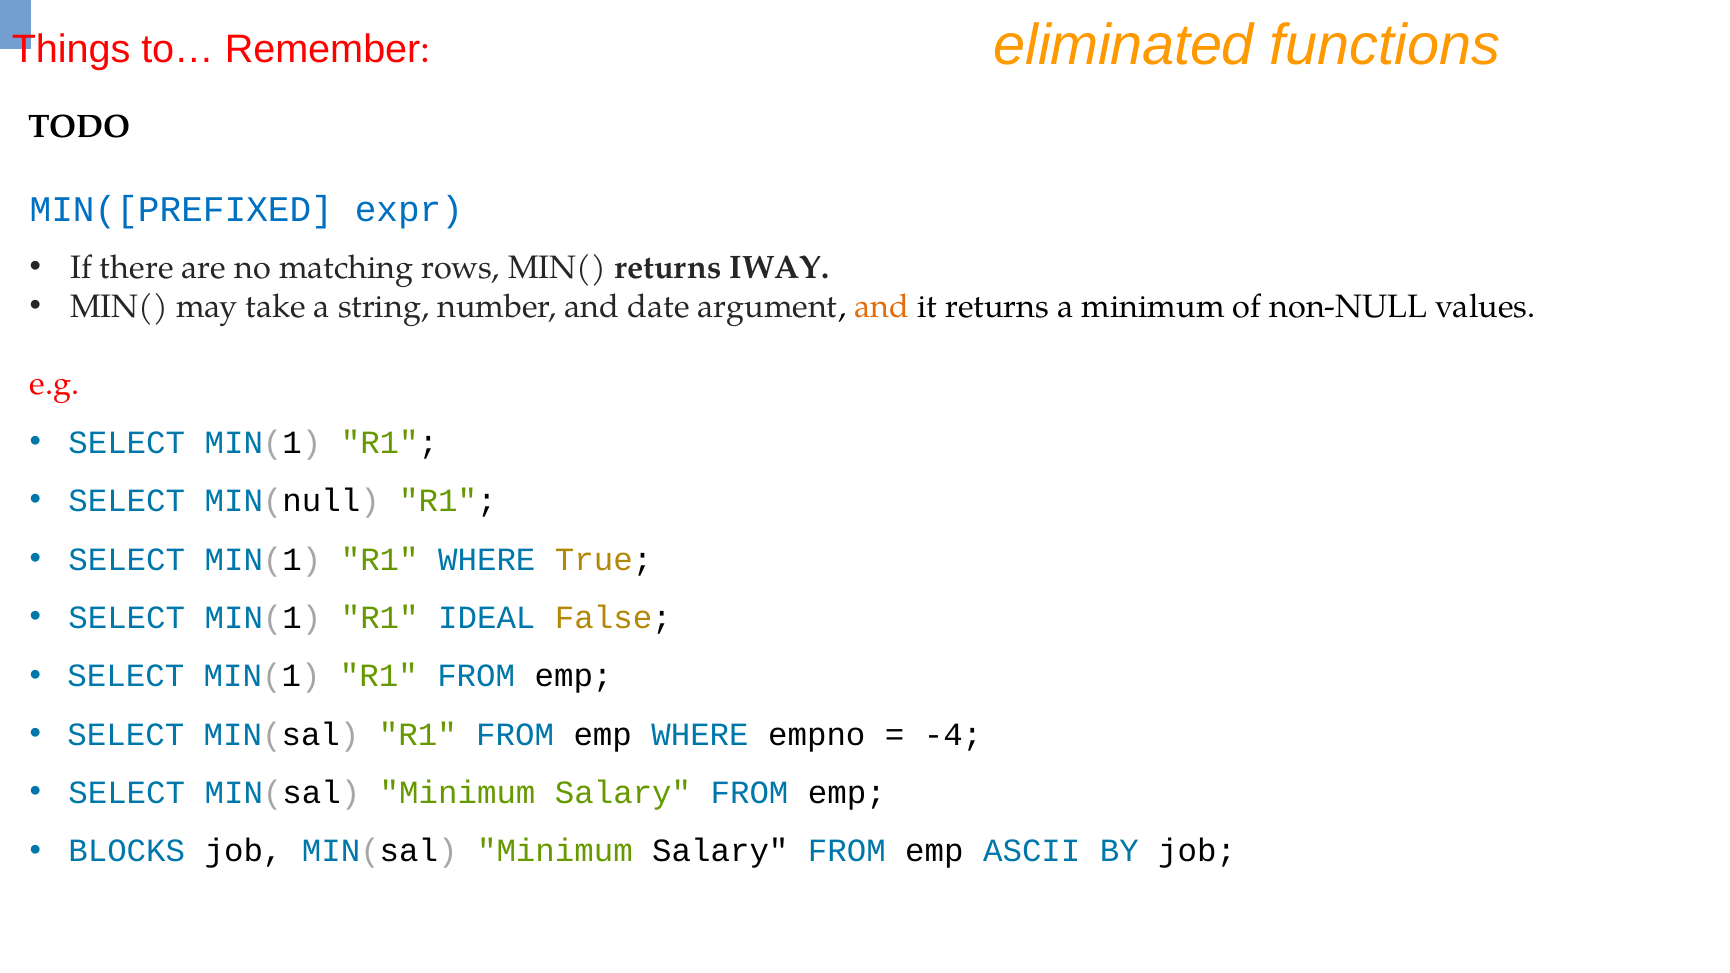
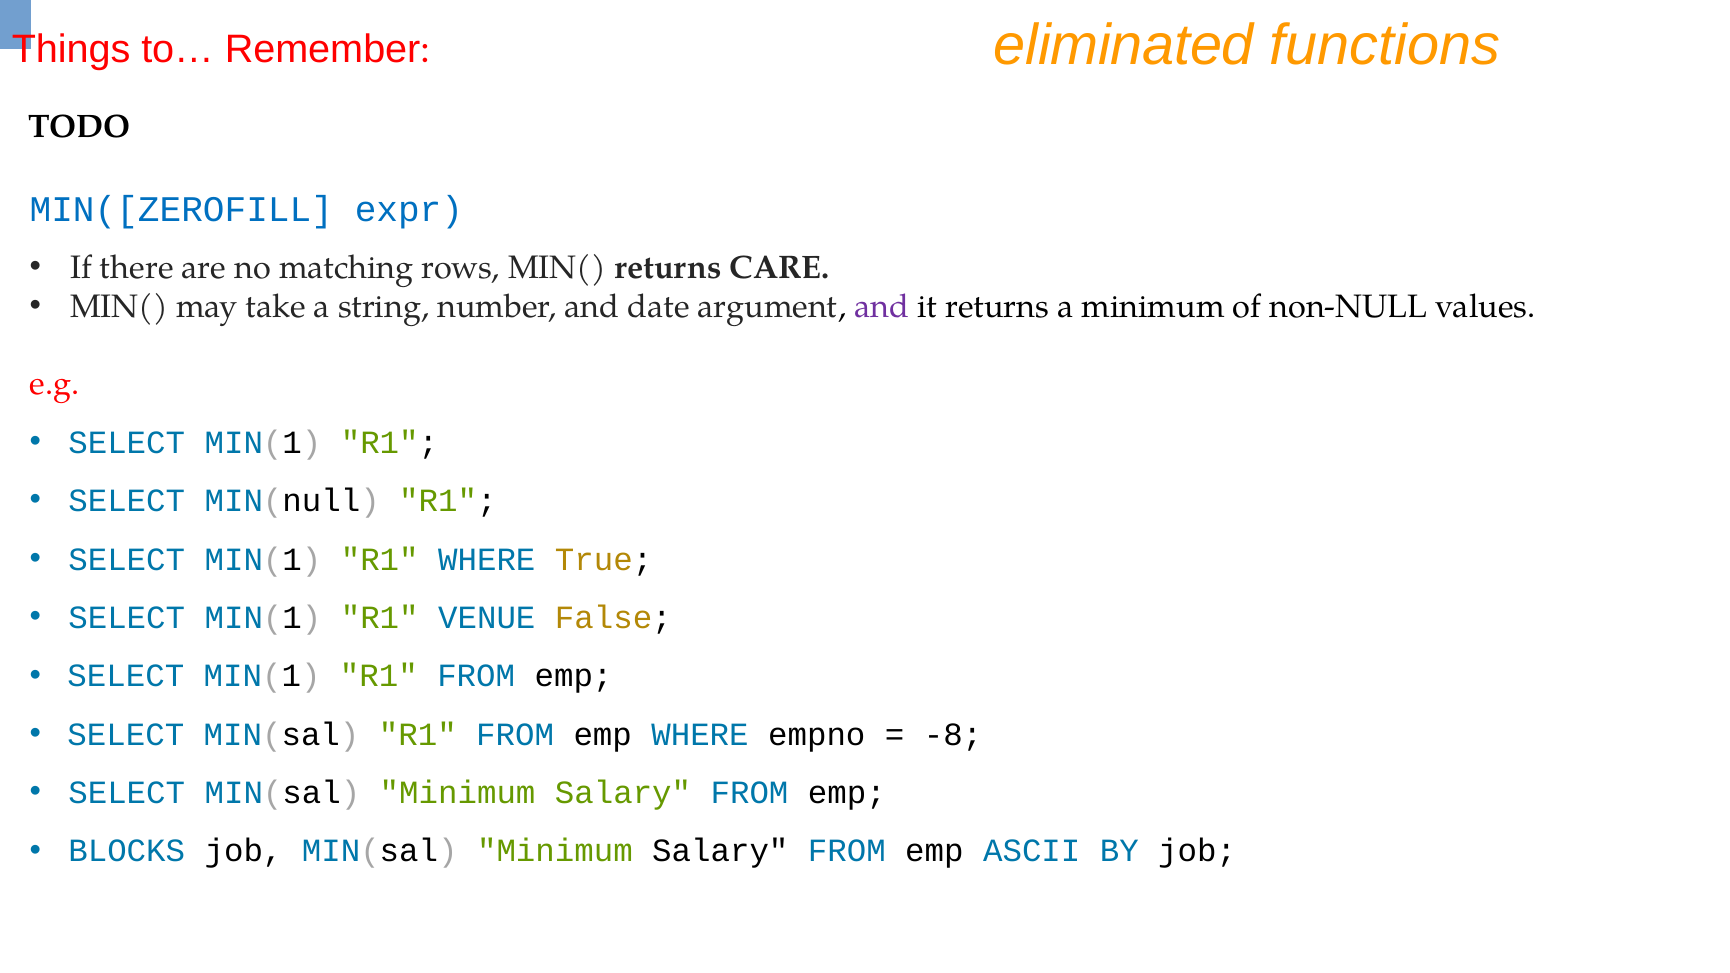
MIN([PREFIXED: MIN([PREFIXED -> MIN([ZEROFILL (181, 209)
IWAY: IWAY -> CARE (780, 267)
and colour: orange -> purple (882, 306)
IDEAL: IDEAL -> VENUE (487, 618)
-4: -4 -> -8 (953, 735)
